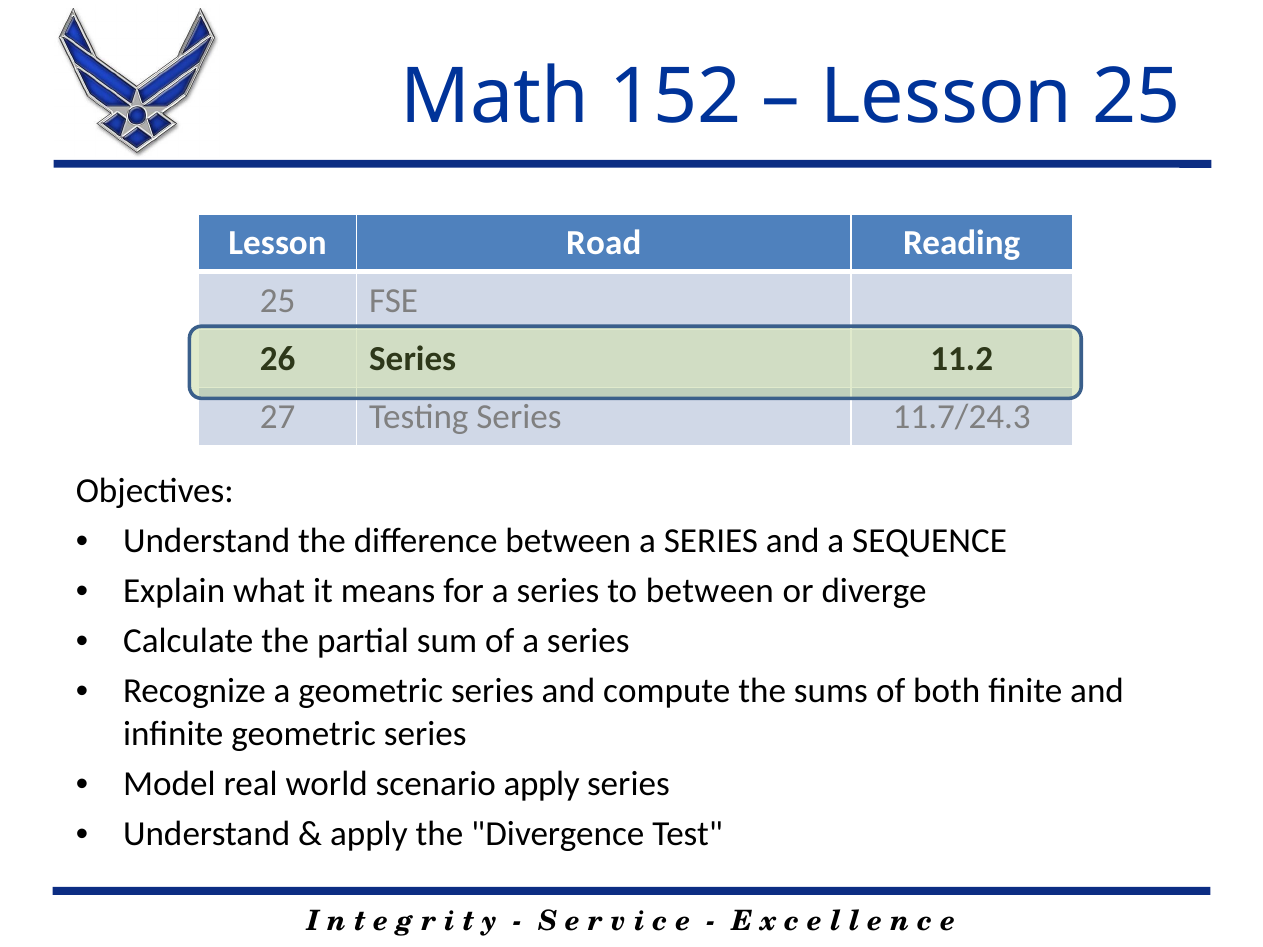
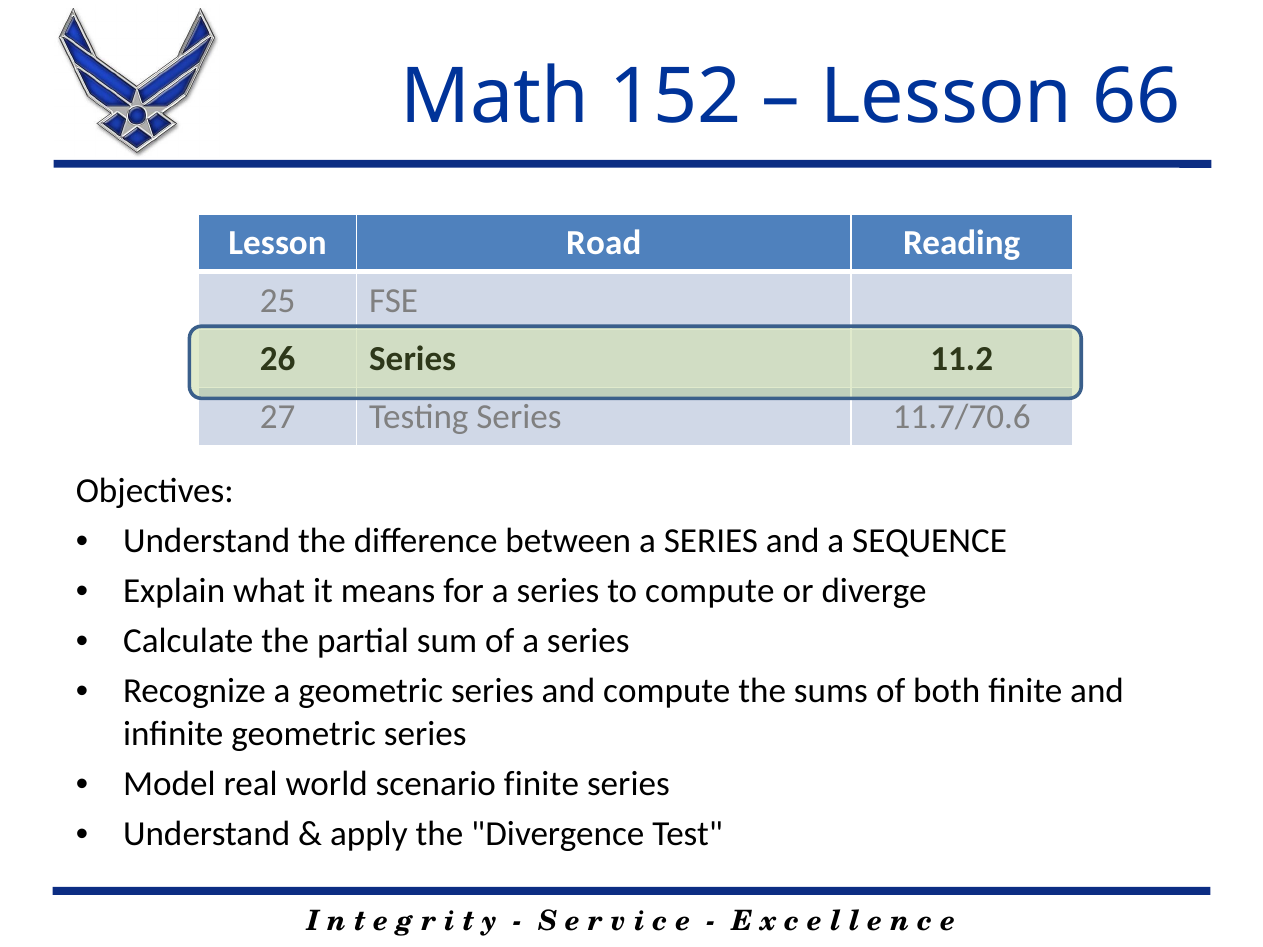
Lesson 25: 25 -> 66 (1137, 97)
11.7/24.3: 11.7/24.3 -> 11.7/70.6 (962, 417)
to between: between -> compute (710, 591)
scenario apply: apply -> finite (541, 784)
